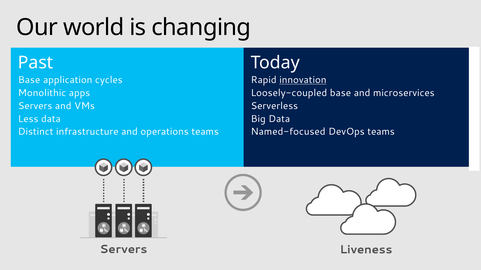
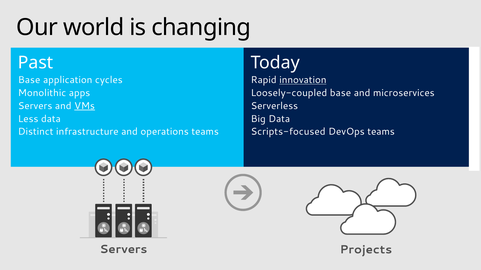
VMs underline: none -> present (85, 106)
Named-focused: Named-focused -> Scripts-focused (288, 132)
Liveness: Liveness -> Projects (366, 250)
